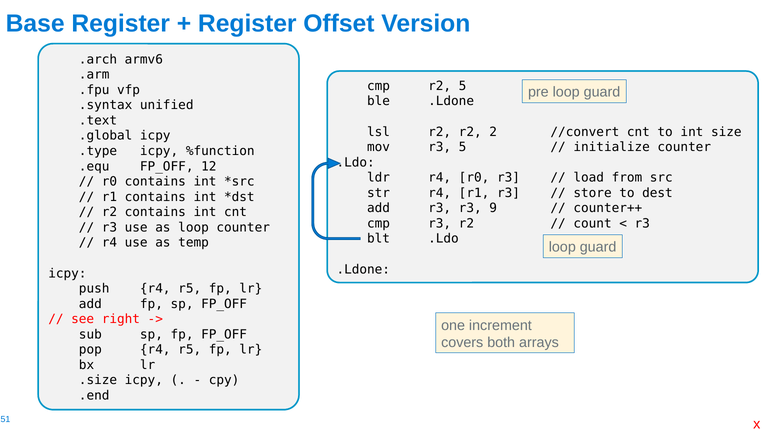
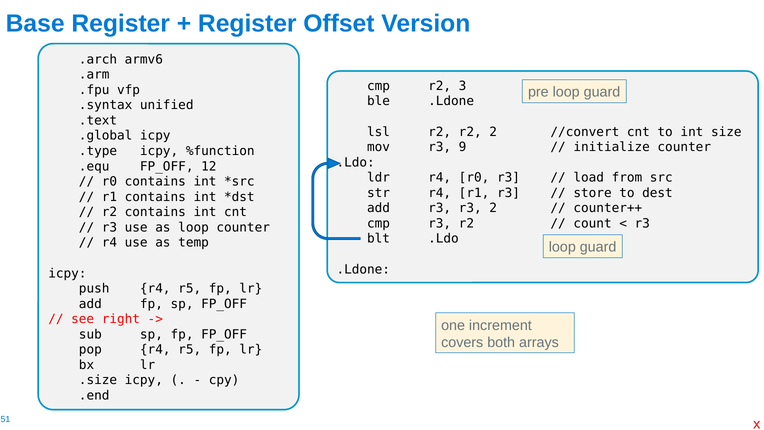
r2 5: 5 -> 3 (463, 86)
r3 5: 5 -> 9 (463, 147)
r3 9: 9 -> 2 (493, 208)
